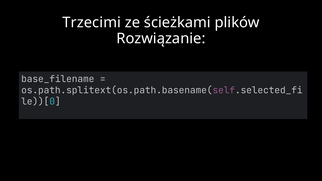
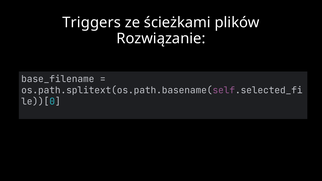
Trzecimi: Trzecimi -> Triggers (92, 22)
